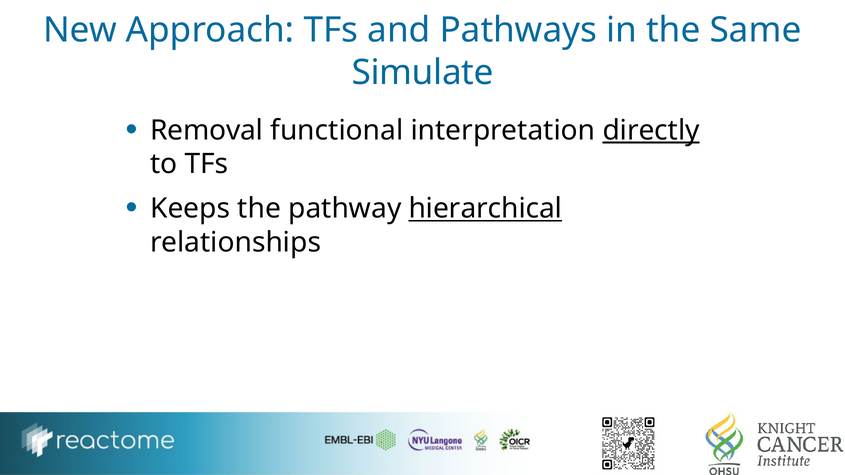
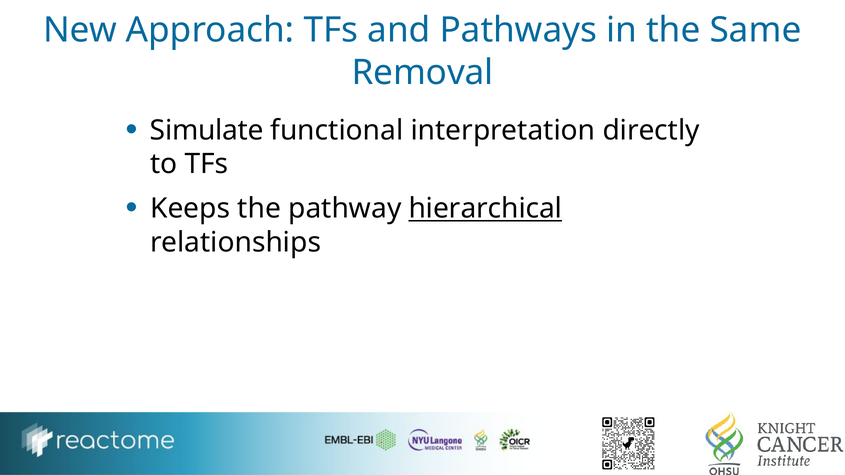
Simulate: Simulate -> Removal (423, 73)
Removal: Removal -> Simulate (207, 130)
directly underline: present -> none (651, 130)
